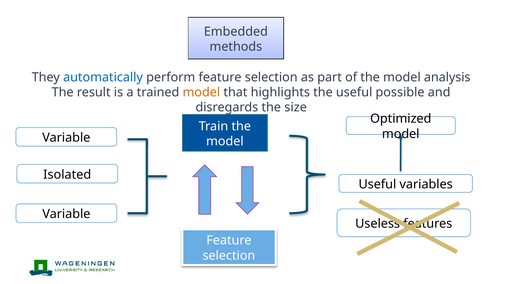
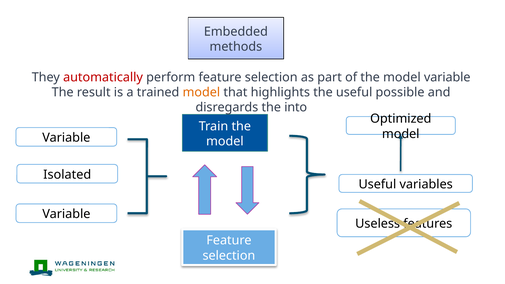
automatically colour: blue -> red (103, 77)
model analysis: analysis -> variable (447, 77)
size: size -> into (296, 107)
